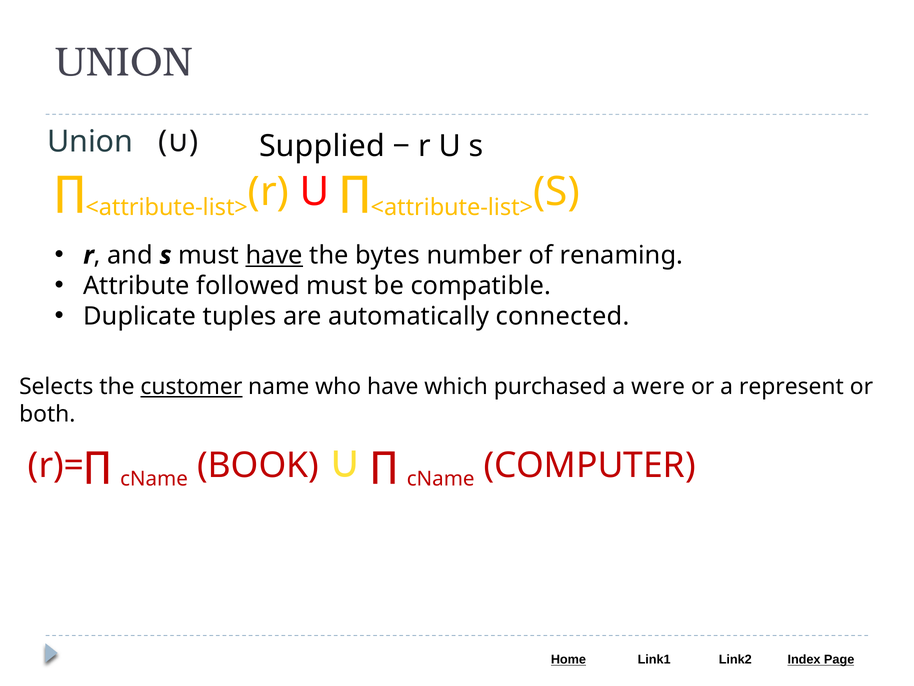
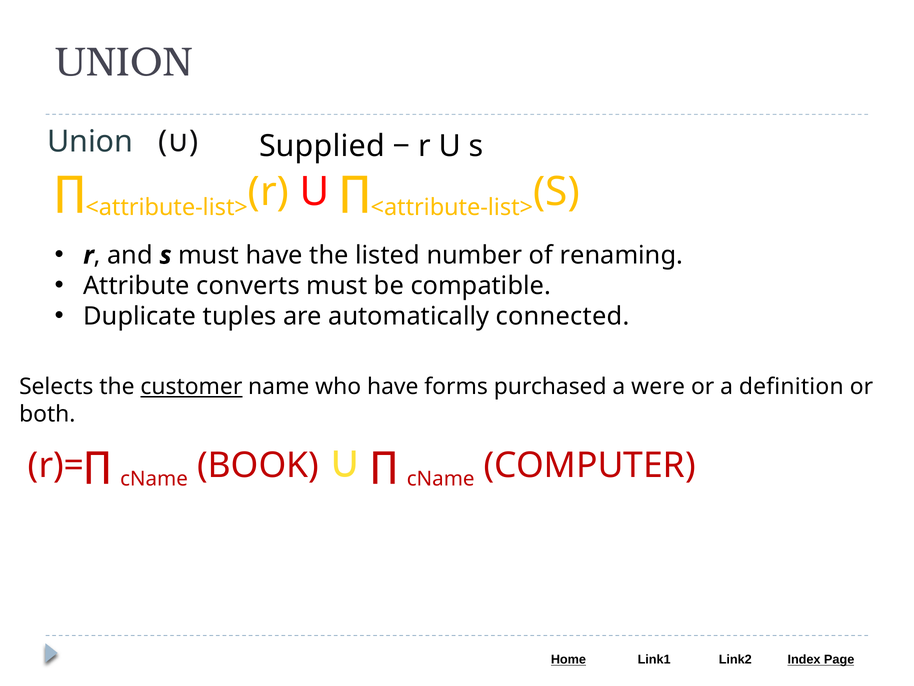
have underline: present -> none (274, 255)
bytes: bytes -> listed (388, 255)
followed: followed -> converts (248, 286)
which: which -> forms (456, 387)
represent: represent -> definition (791, 387)
